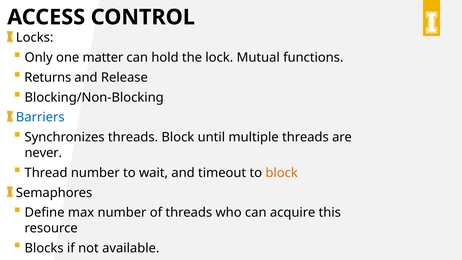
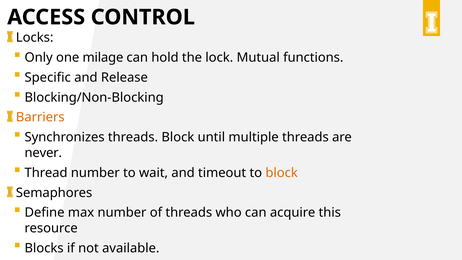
matter: matter -> milage (103, 58)
Returns: Returns -> Specific (48, 77)
Barriers colour: blue -> orange (40, 117)
